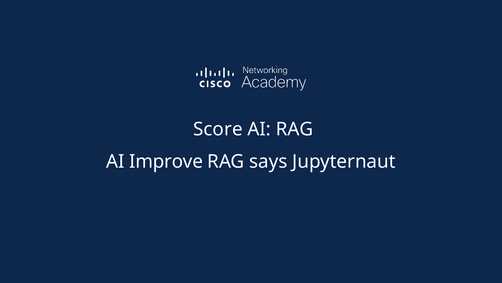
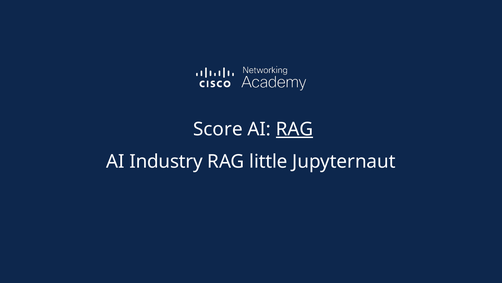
RAG underline: none -> present (295, 129)
Improve: Improve -> Industry (166, 161)
says: says -> little (268, 161)
